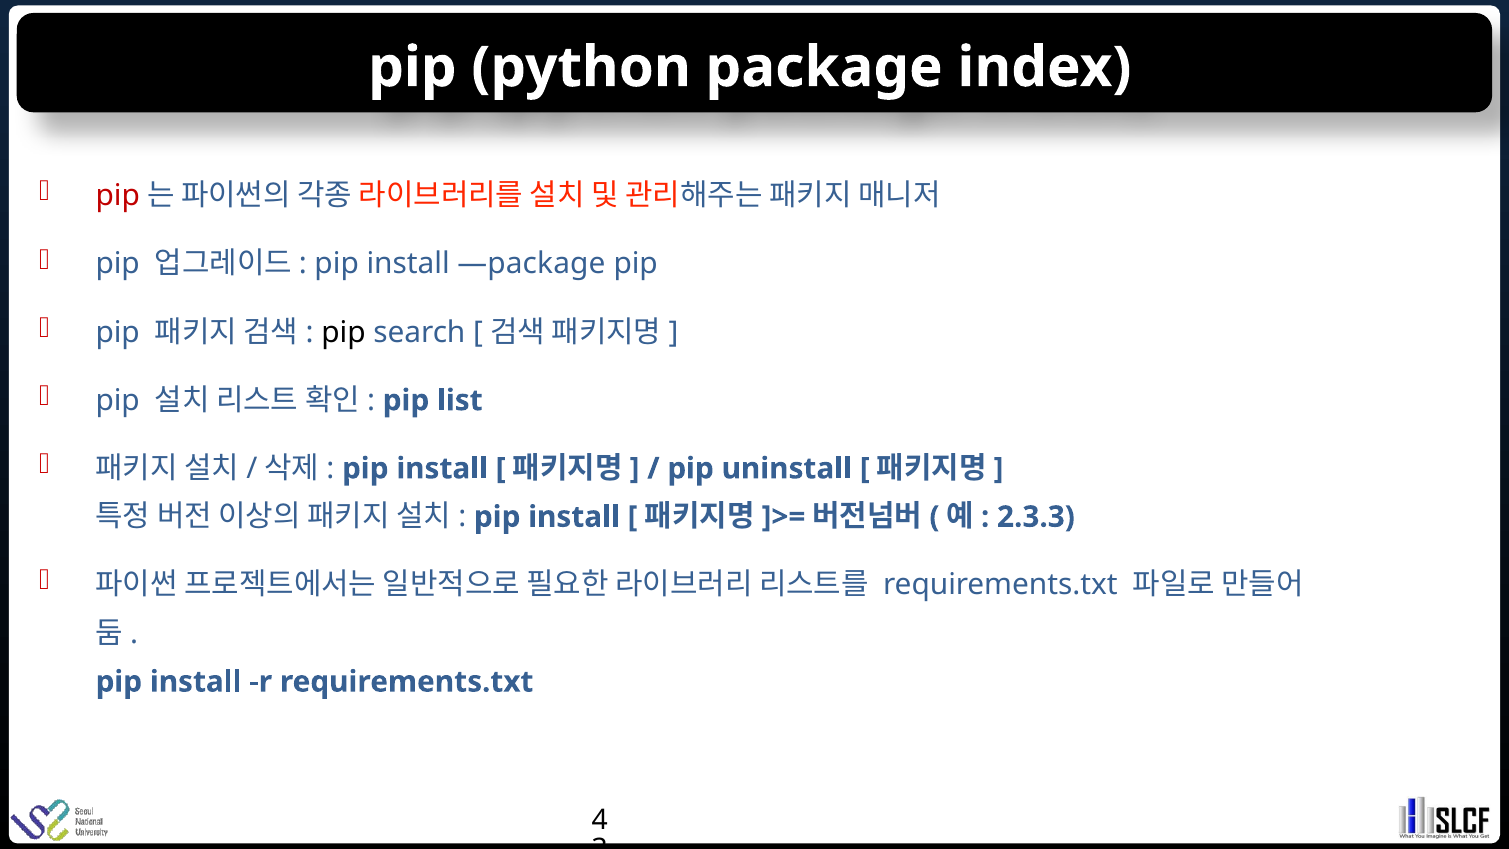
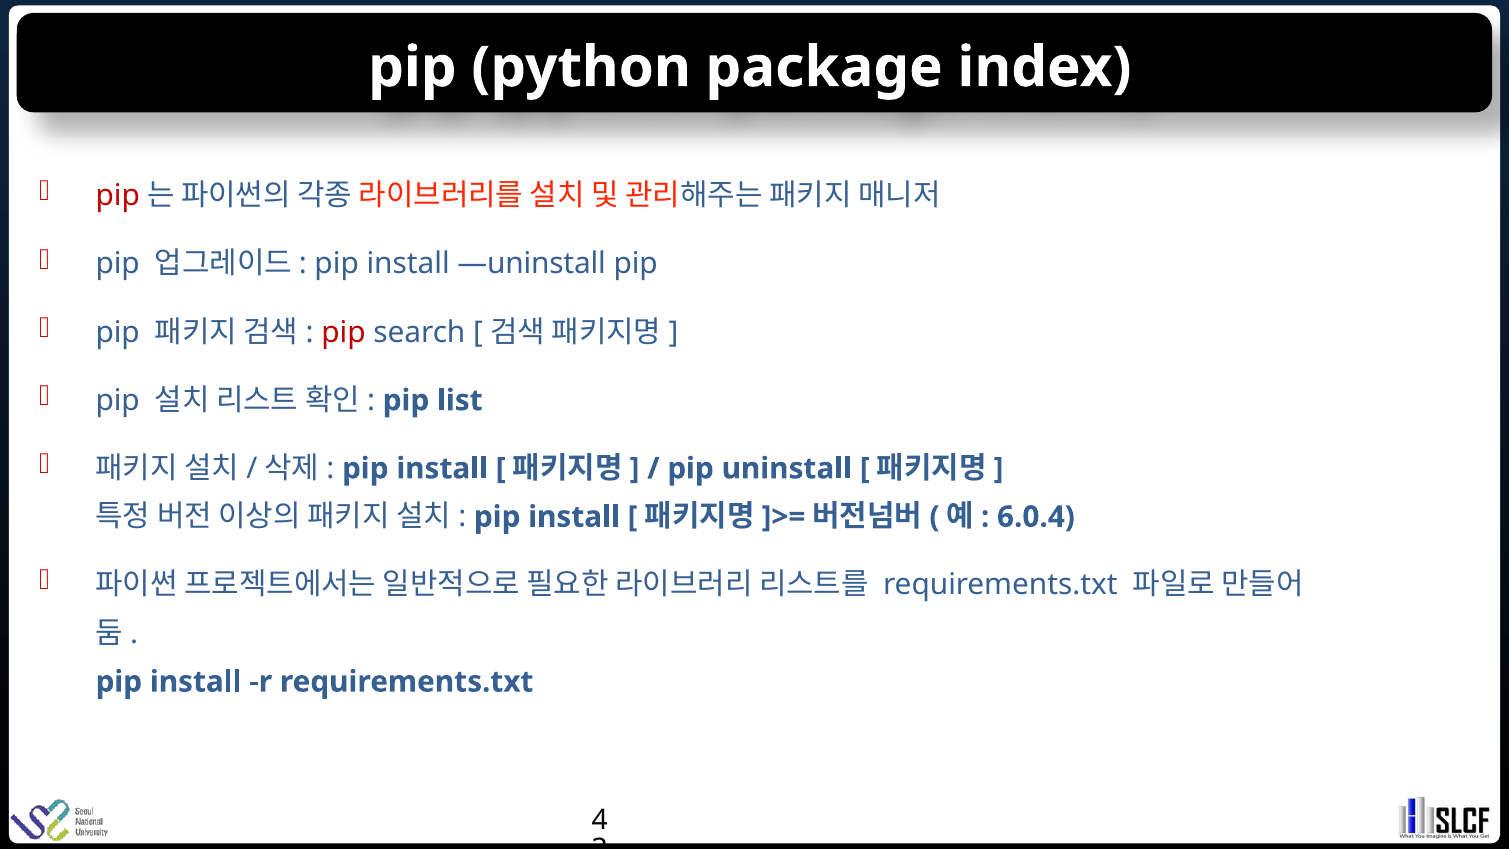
—package: —package -> —uninstall (532, 264)
pip colour: black -> red (344, 332)
2.3.3: 2.3.3 -> 6.0.4 (1036, 517)
